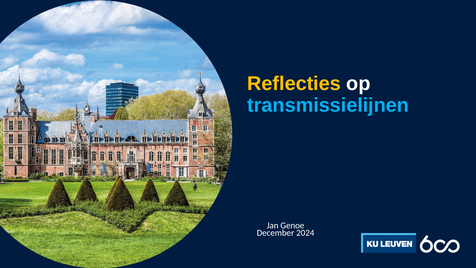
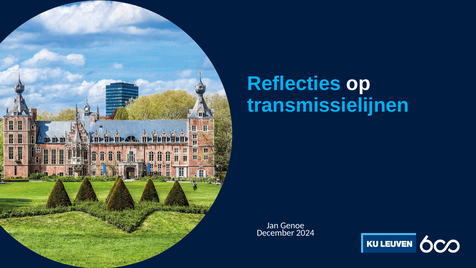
Reflecties colour: yellow -> light blue (294, 84)
